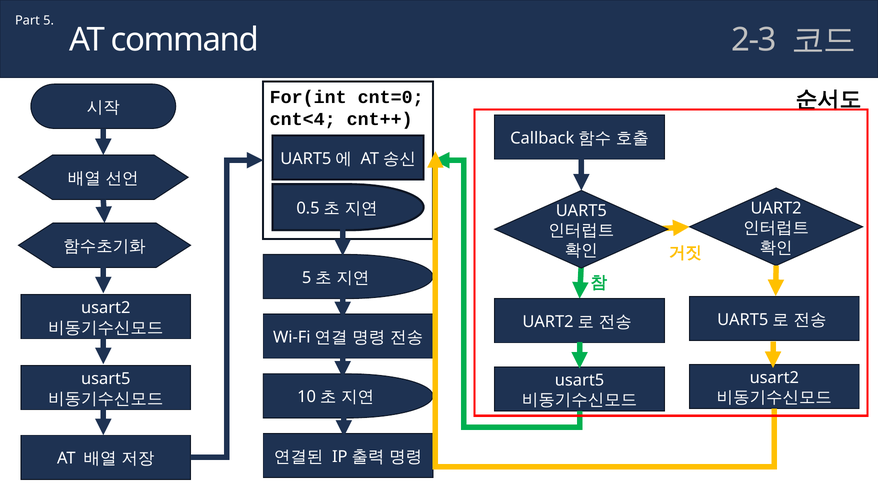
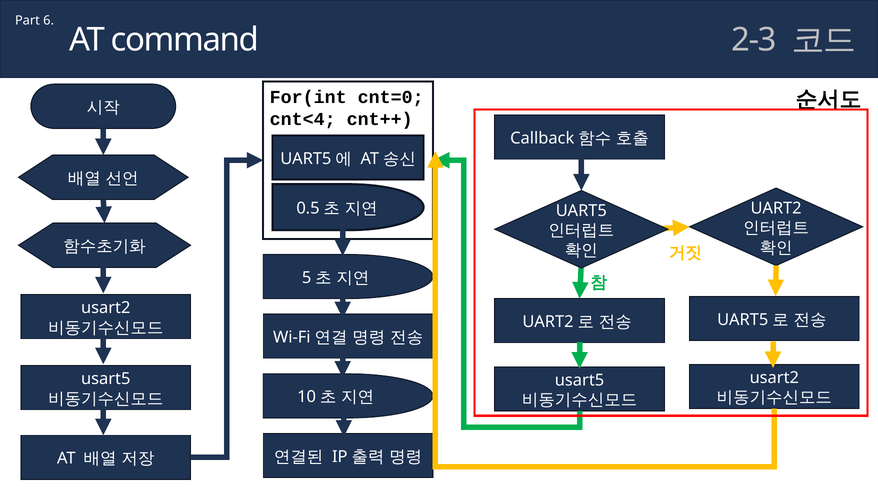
5: 5 -> 6 (49, 20)
